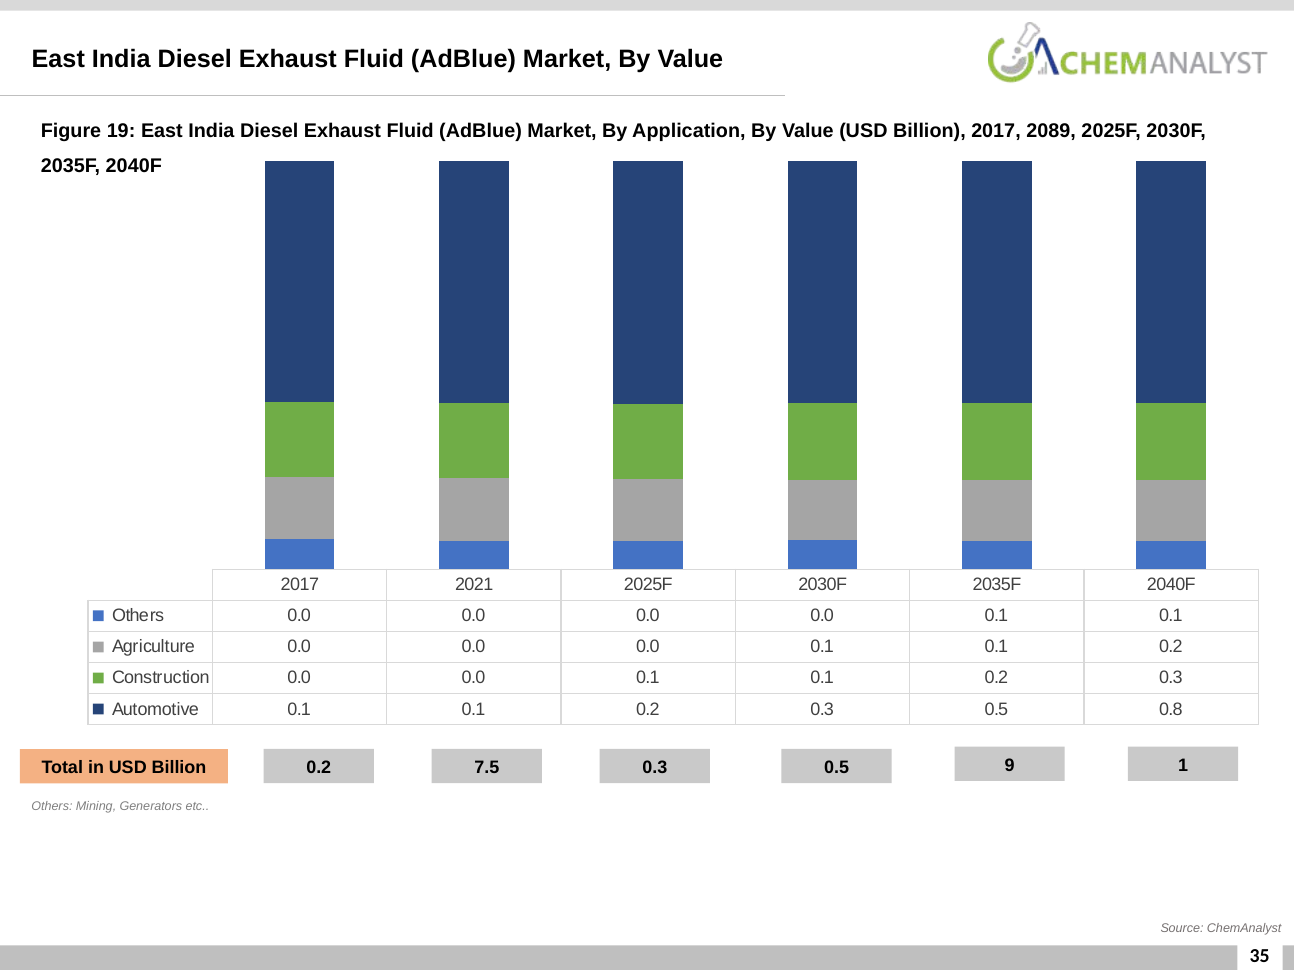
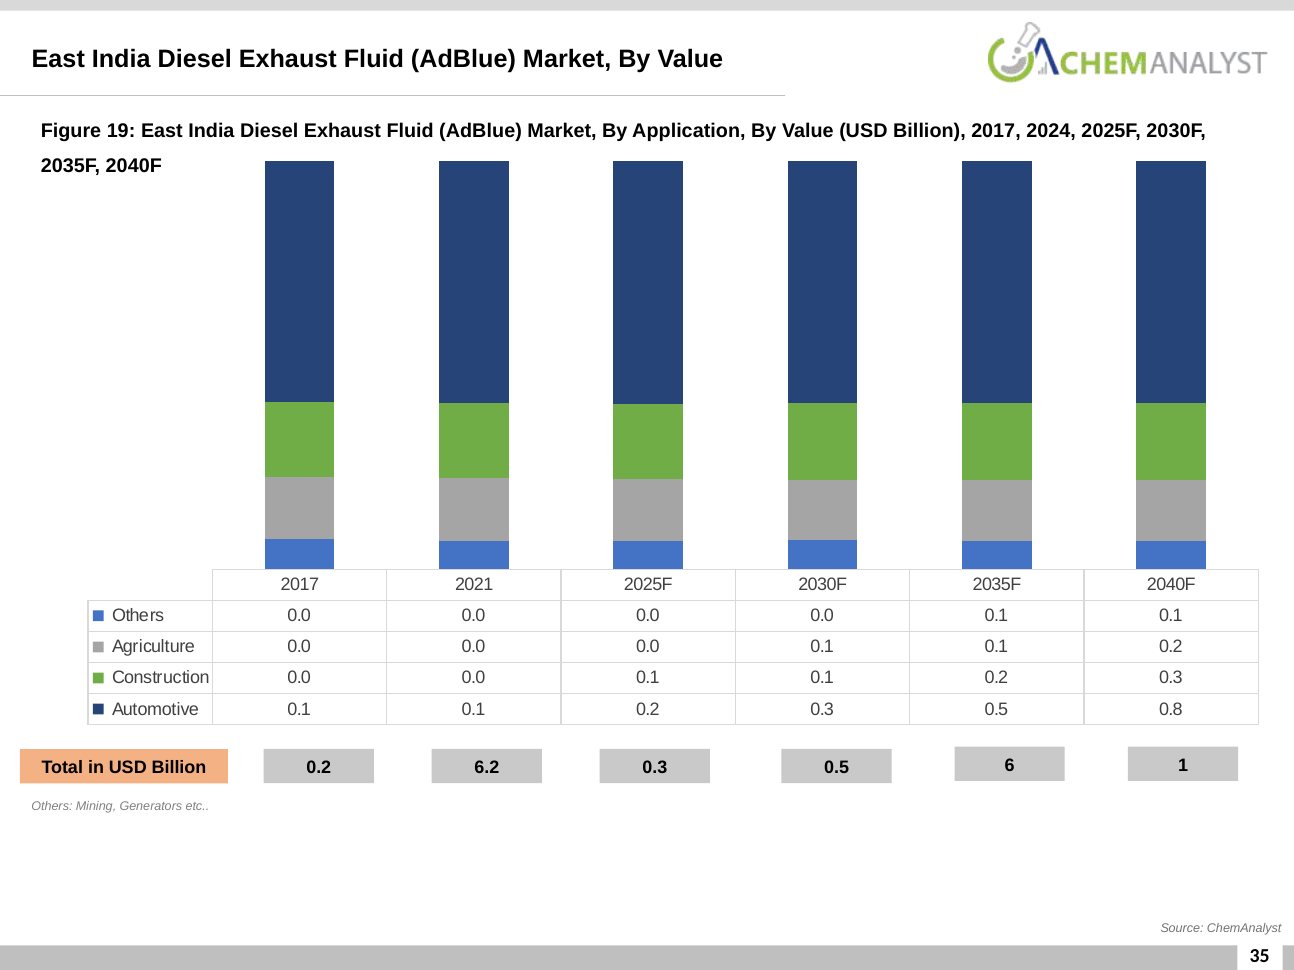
2089: 2089 -> 2024 (1051, 131)
7.5: 7.5 -> 6.2 (487, 768)
9: 9 -> 6 (1010, 765)
